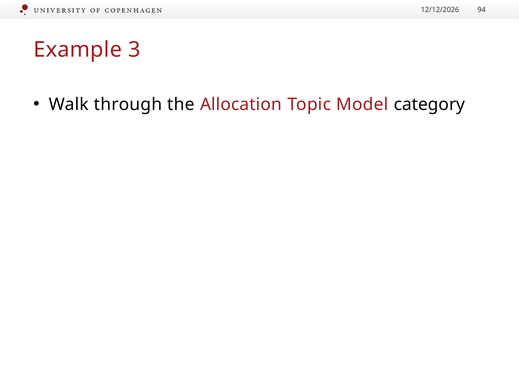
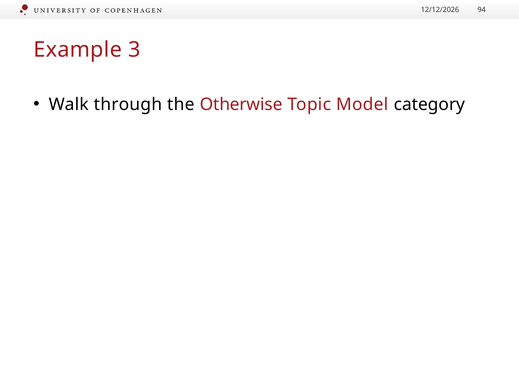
Allocation: Allocation -> Otherwise (241, 104)
